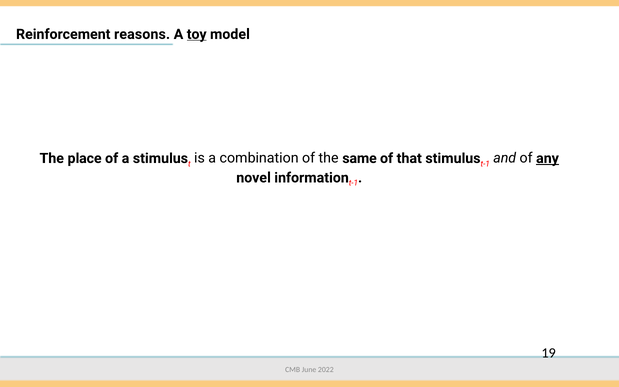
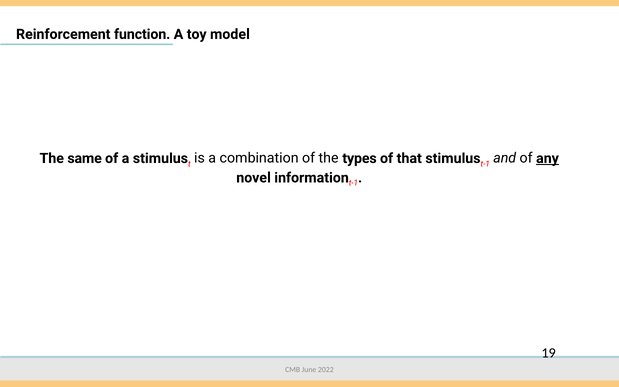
reasons: reasons -> function (142, 34)
toy underline: present -> none (197, 34)
place: place -> same (85, 158)
same: same -> types (360, 158)
